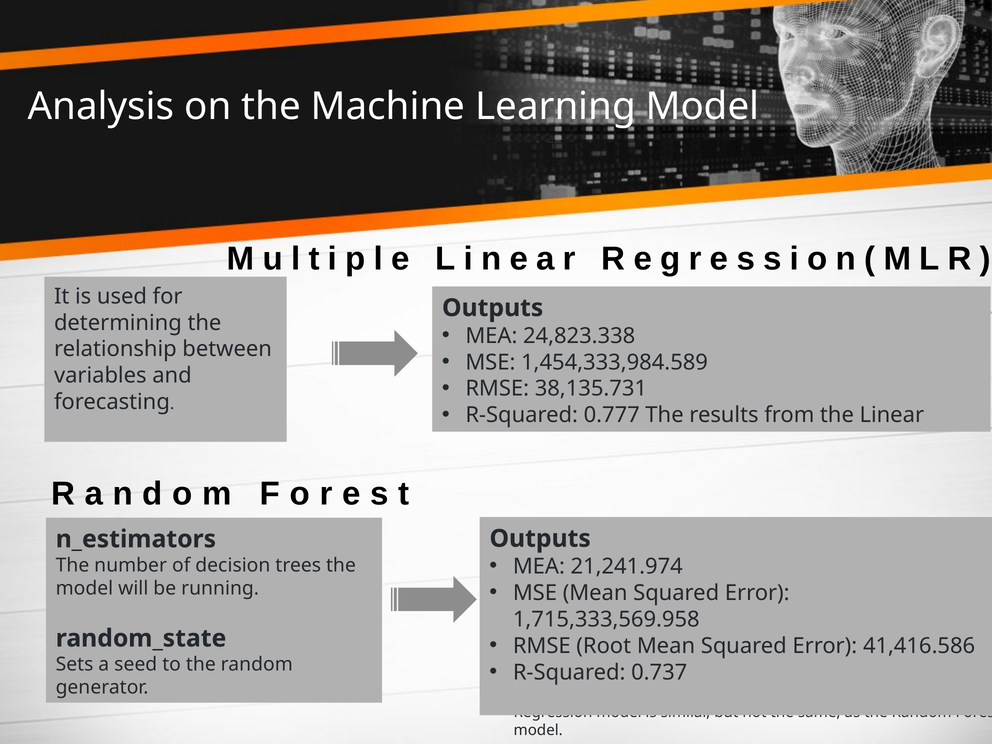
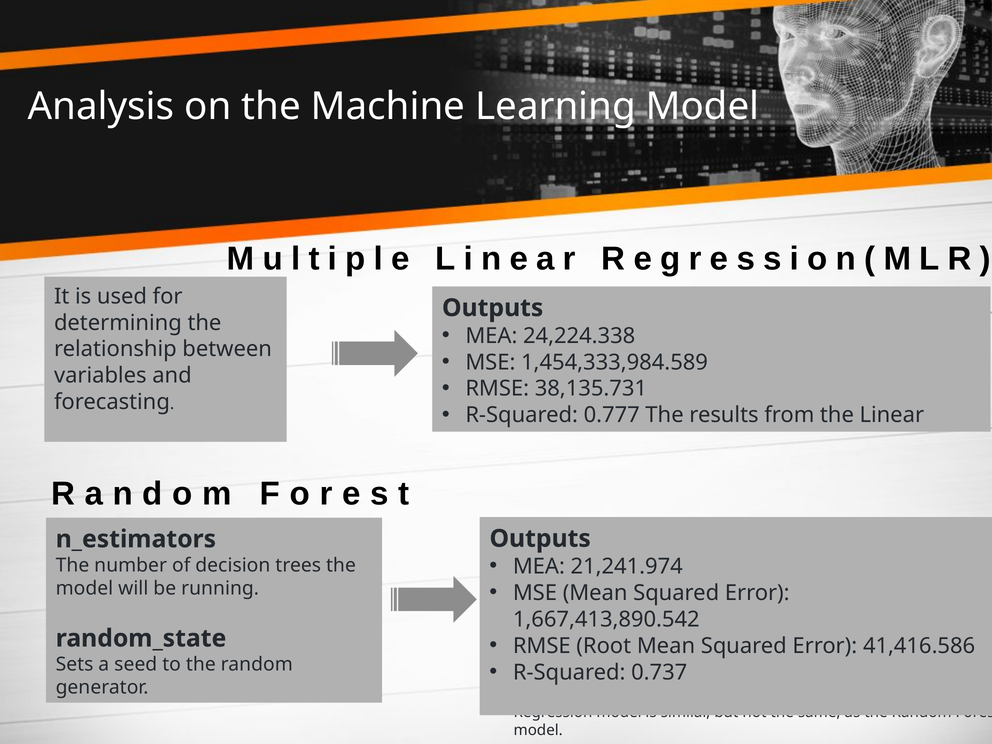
24,823.338: 24,823.338 -> 24,224.338 (579, 336)
1,715,333,569.958: 1,715,333,569.958 -> 1,667,413,890.542 (606, 619)
